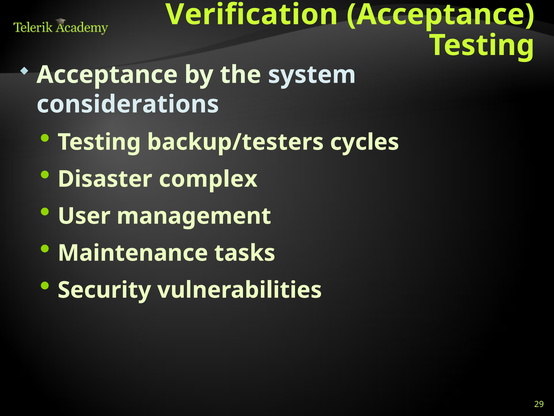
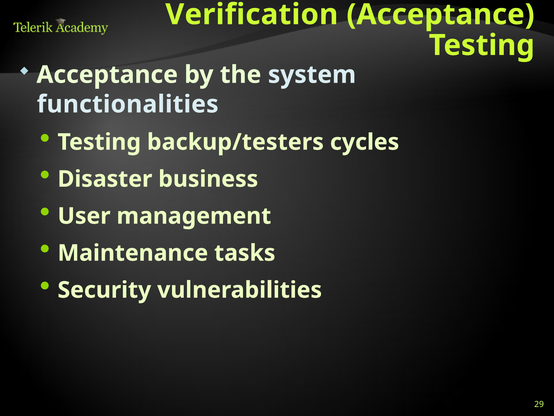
considerations: considerations -> functionalities (128, 104)
complex: complex -> business (208, 179)
